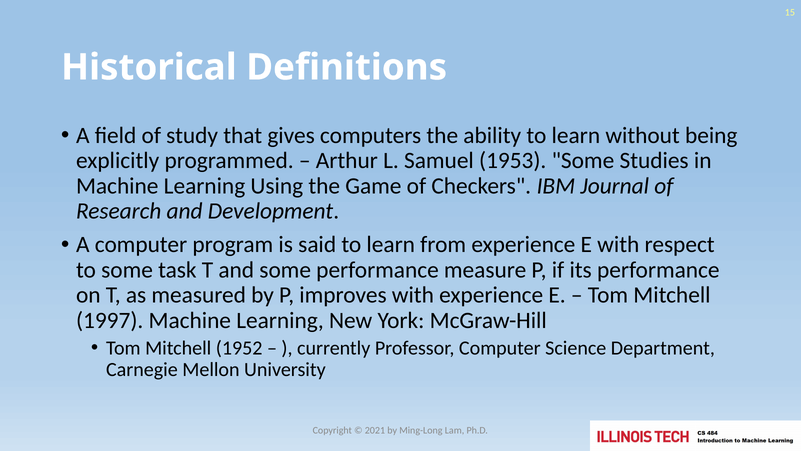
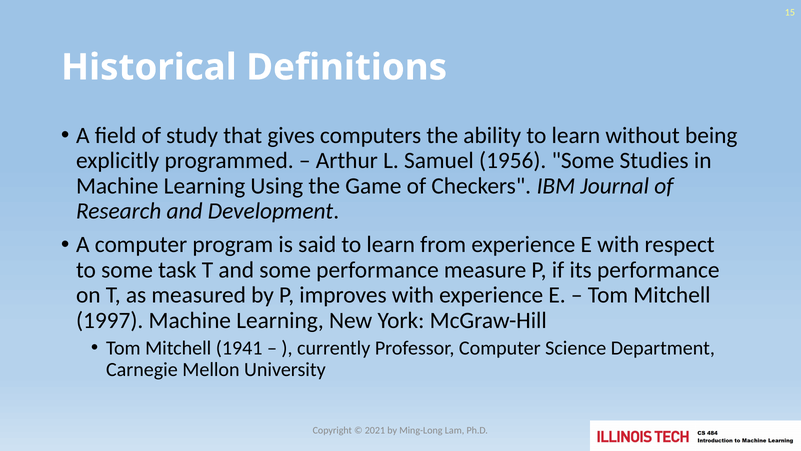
1953: 1953 -> 1956 (513, 161)
1952: 1952 -> 1941 (239, 348)
